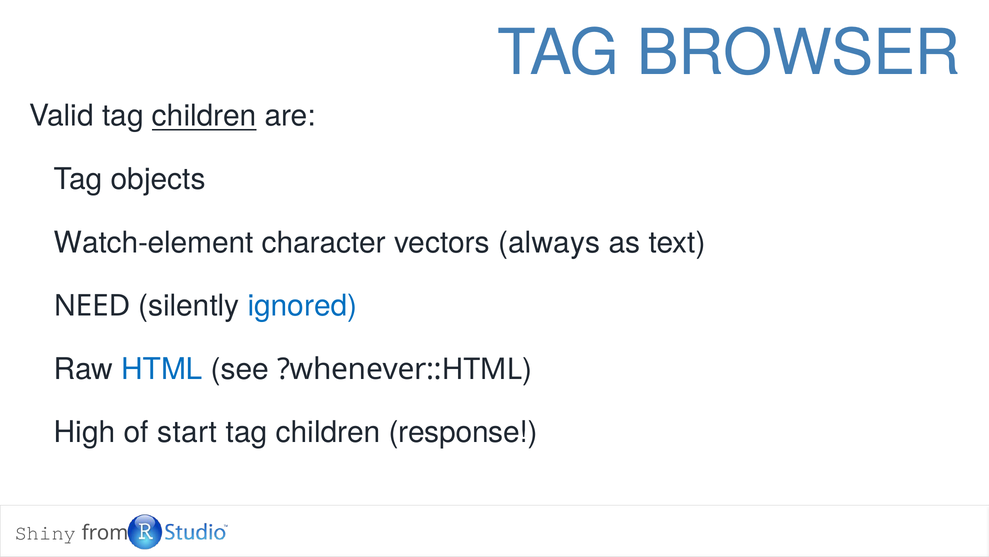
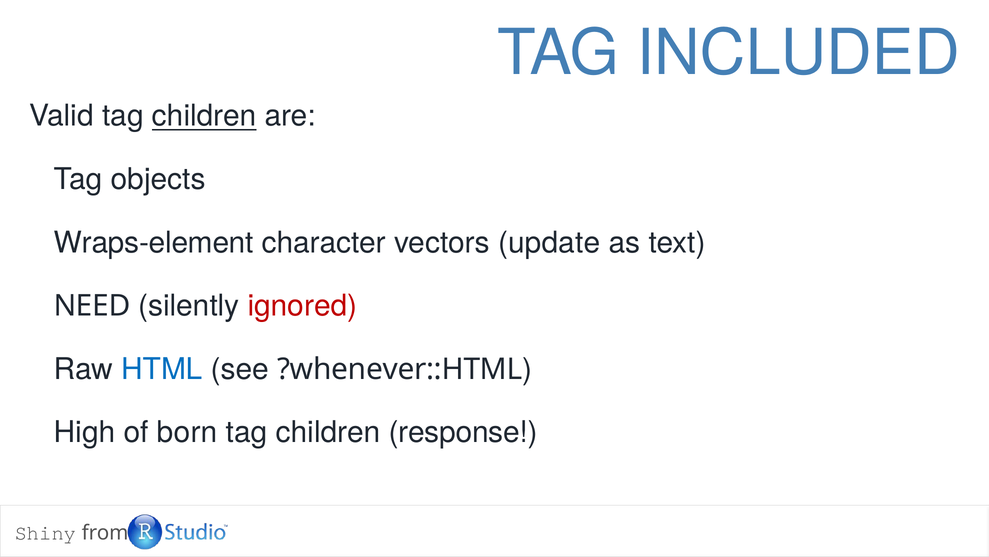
BROWSER: BROWSER -> INCLUDED (798, 53)
Watch-element: Watch-element -> Wraps-element (154, 242)
always: always -> update (549, 242)
ignored colour: blue -> red (302, 306)
start: start -> born (187, 432)
